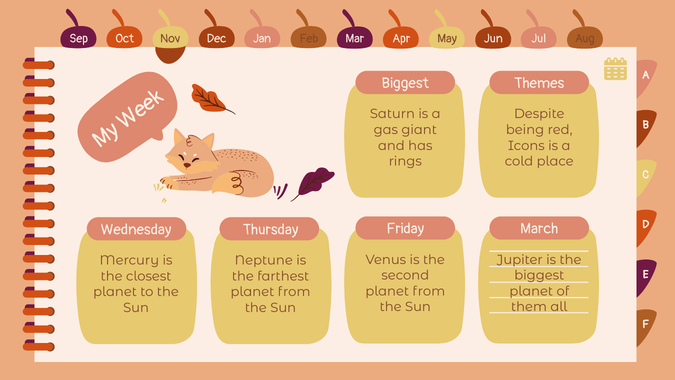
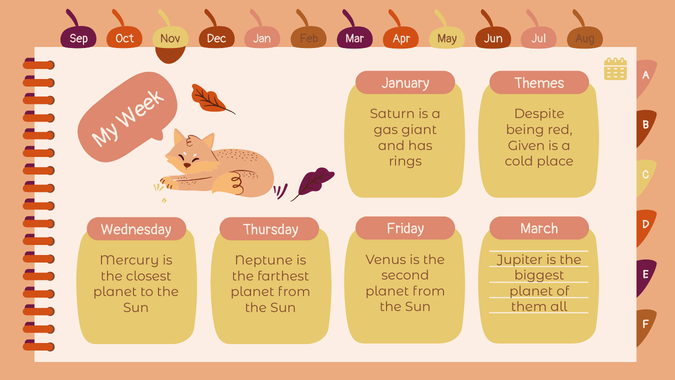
Biggest: Biggest -> January (405, 83)
Icons: Icons -> Given (526, 146)
